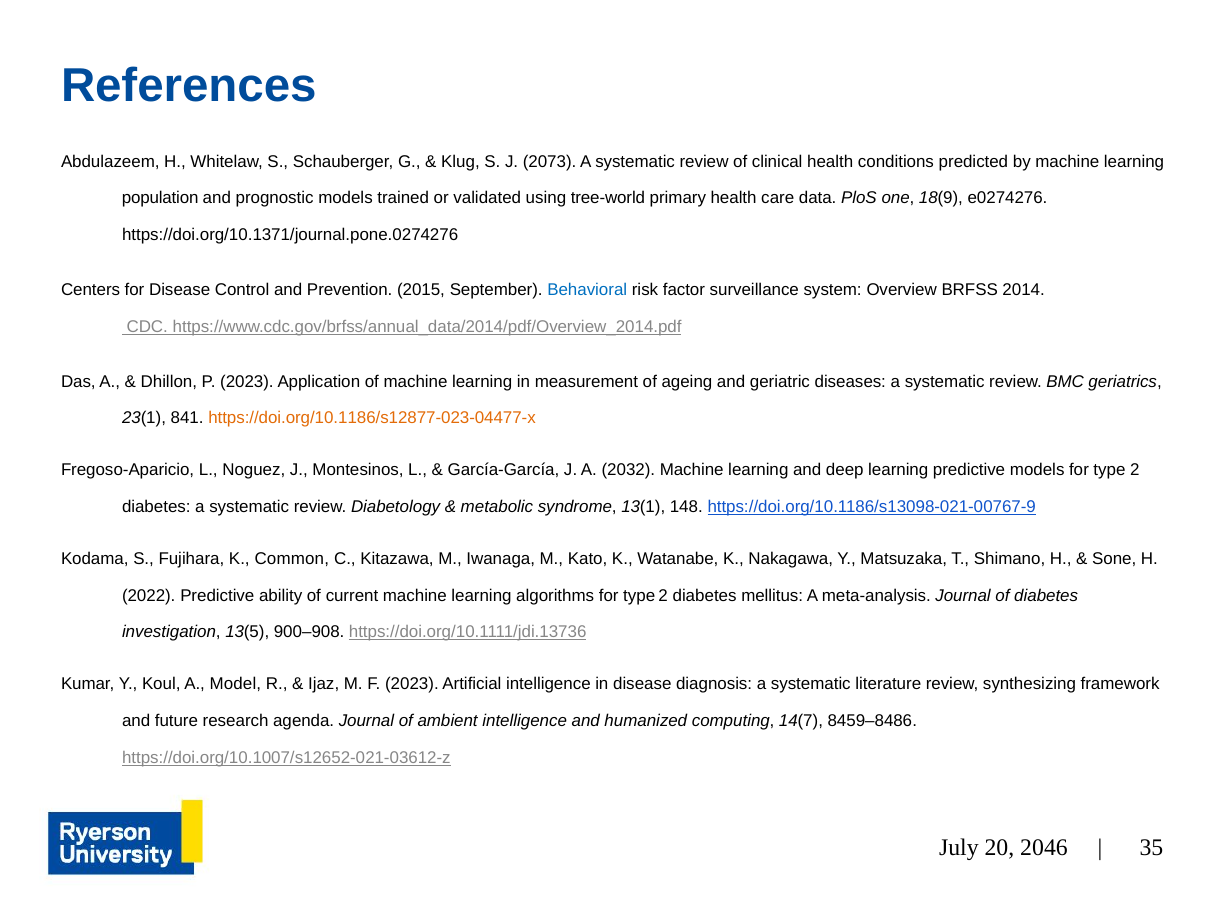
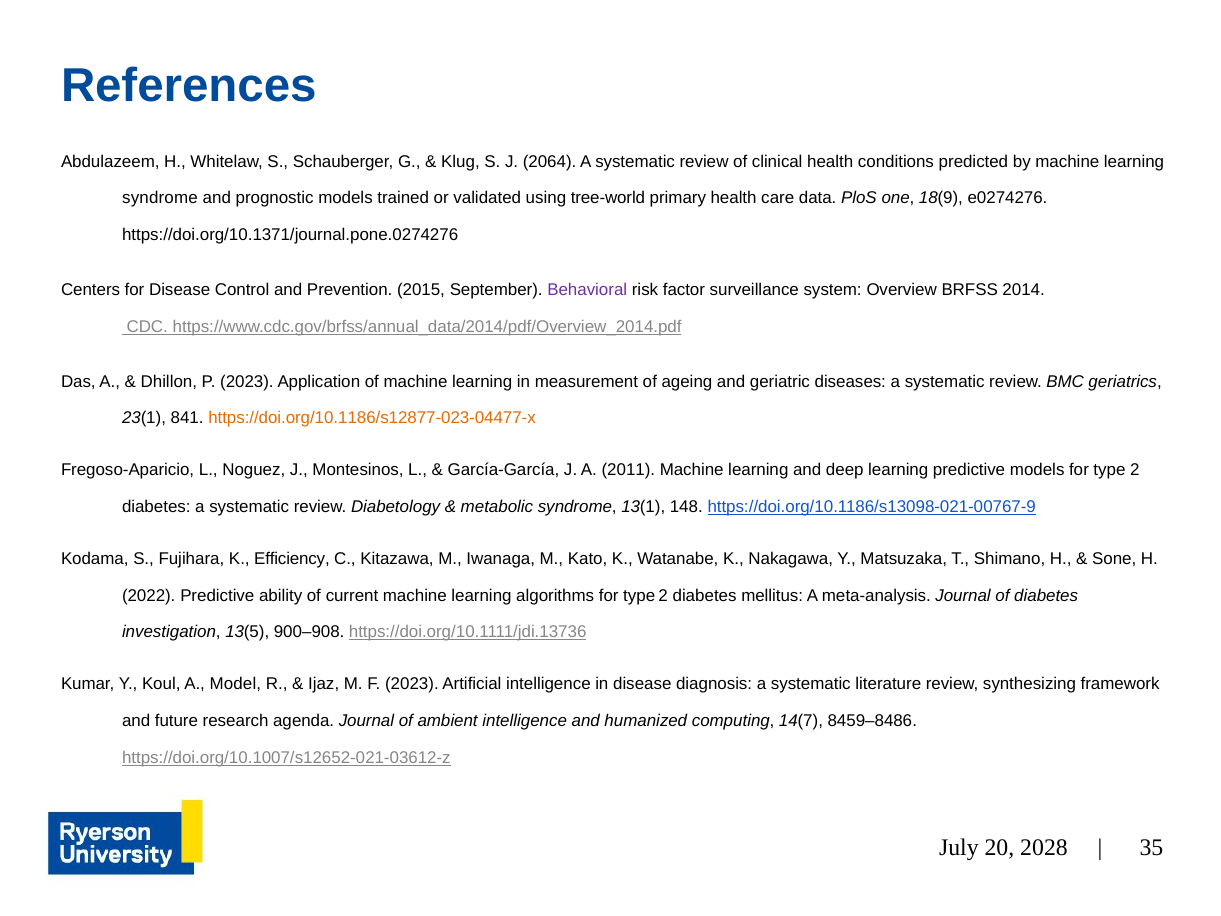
2073: 2073 -> 2064 (550, 162)
population: population -> syndrome (160, 198)
Behavioral colour: blue -> purple (587, 290)
2032: 2032 -> 2011 (628, 470)
Common: Common -> Efficiency (292, 559)
2046: 2046 -> 2028 (1044, 848)
